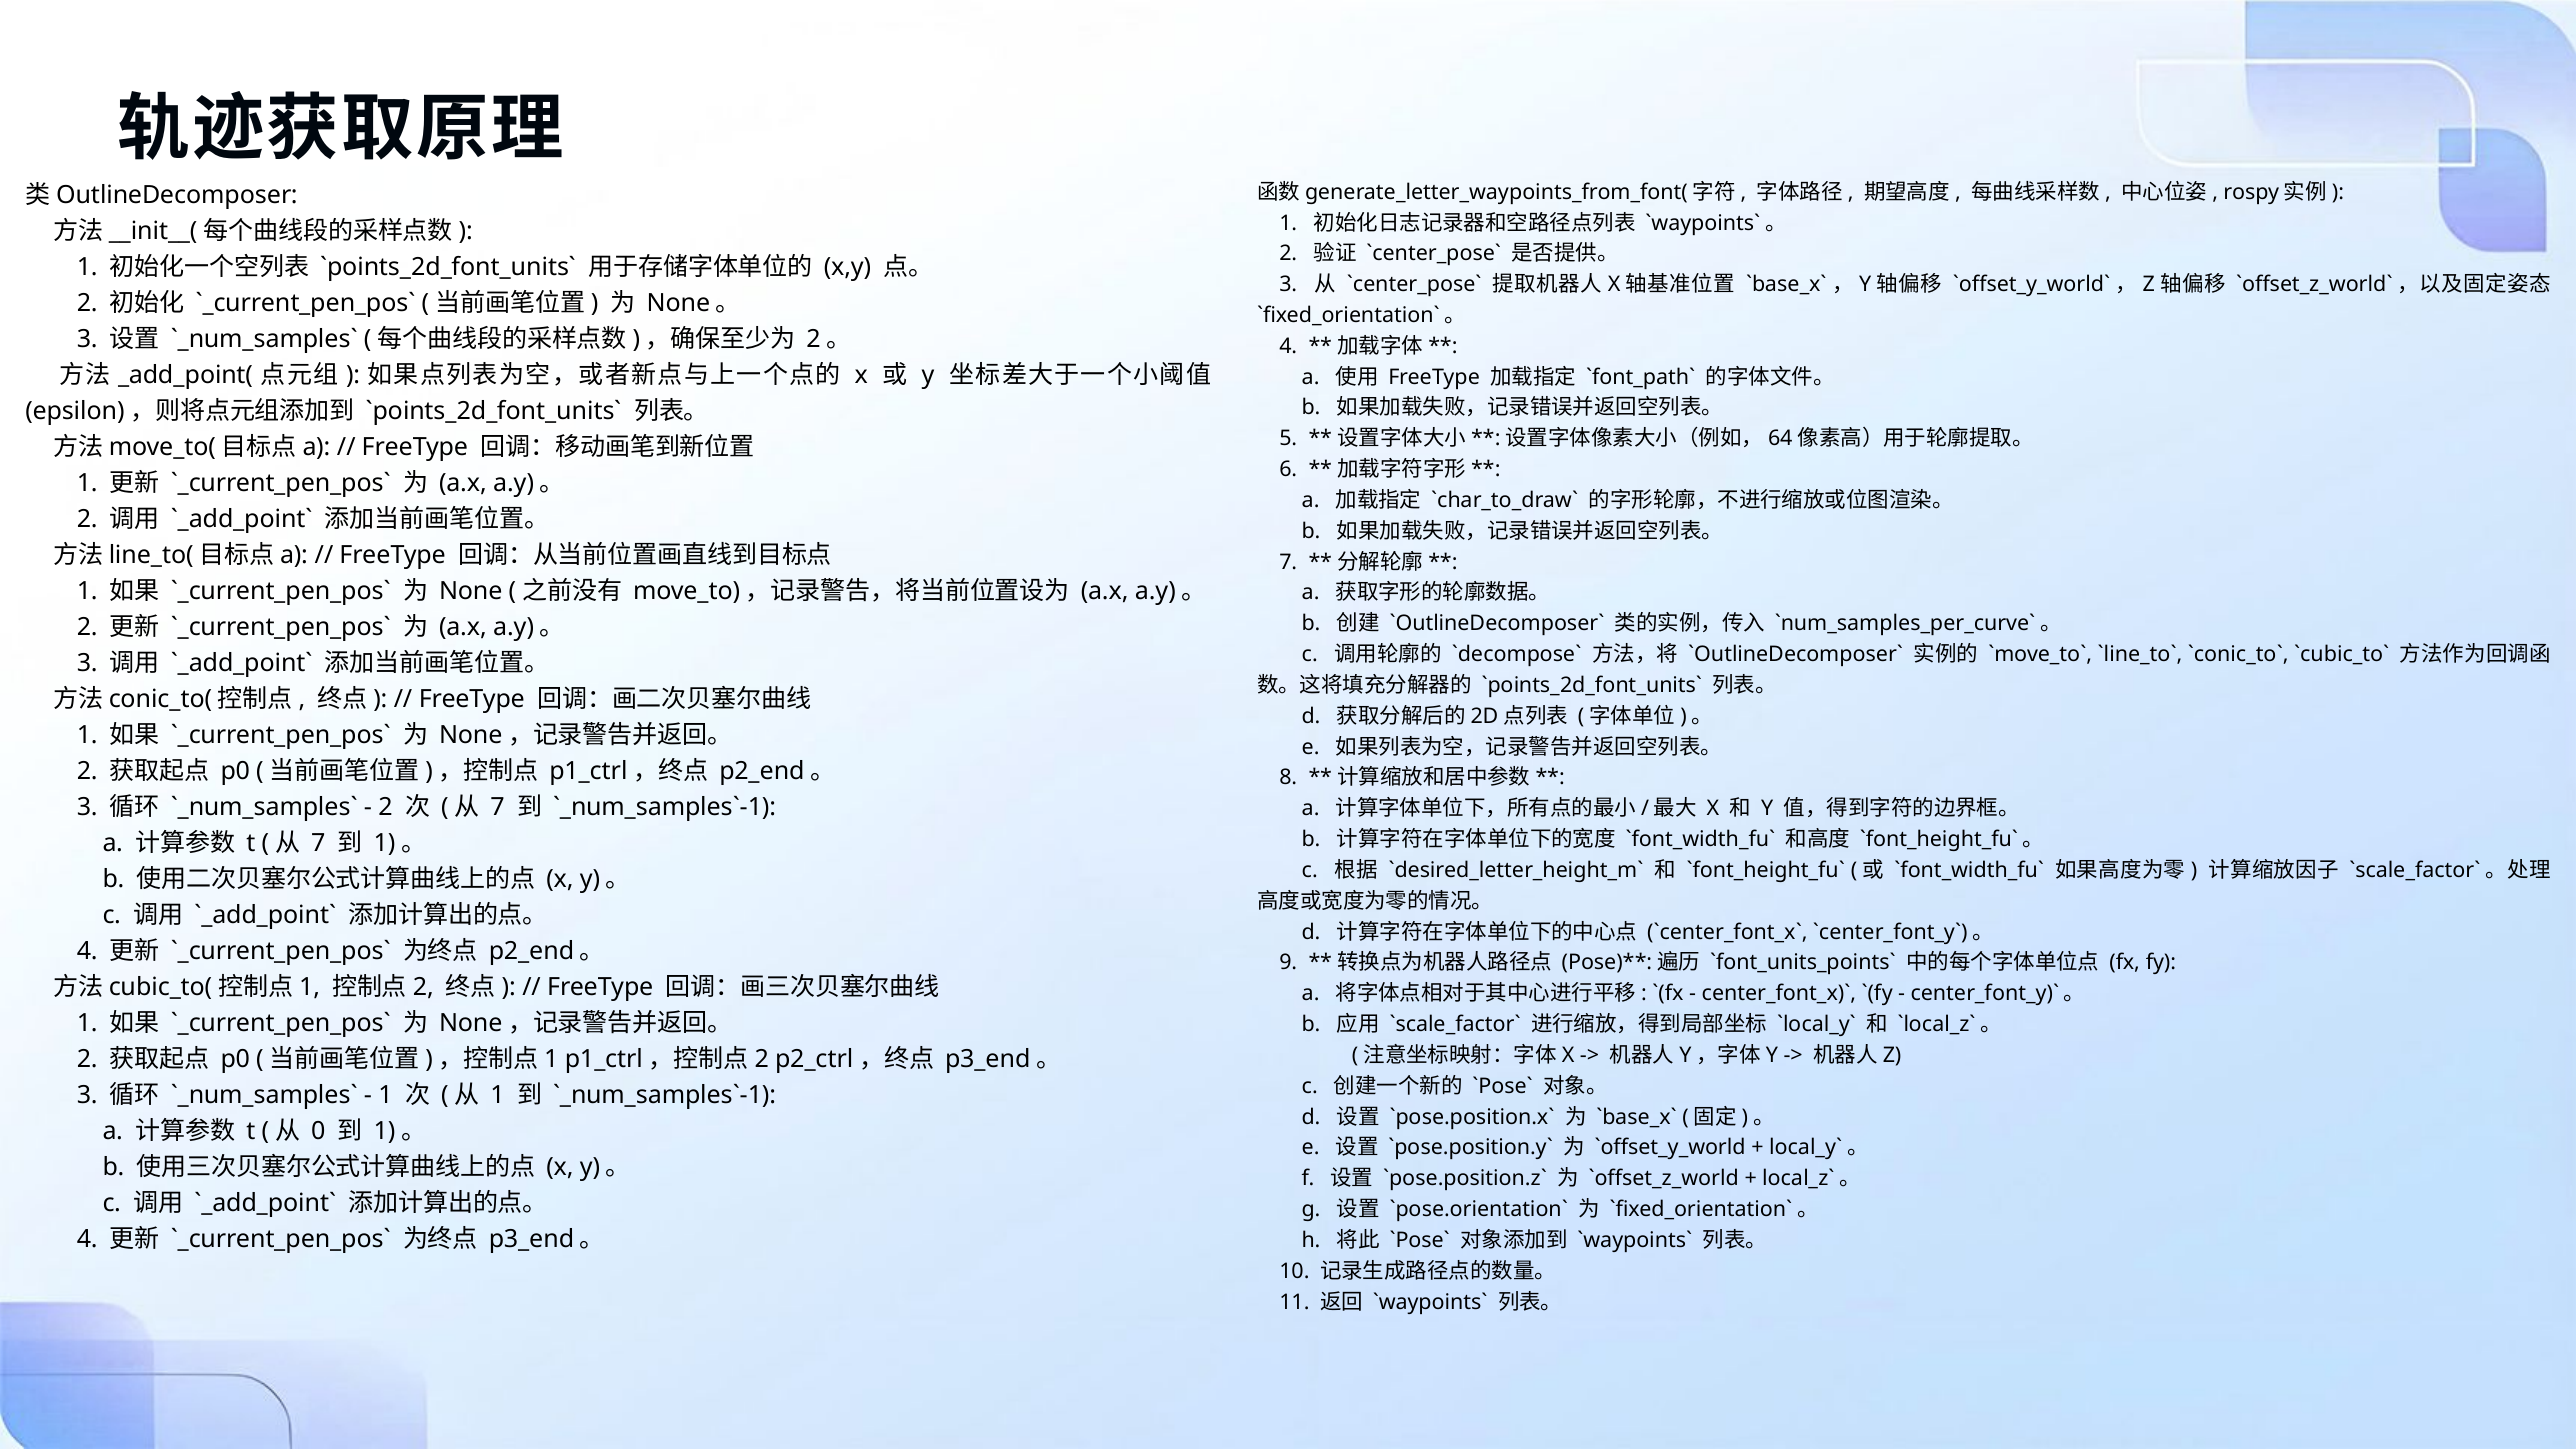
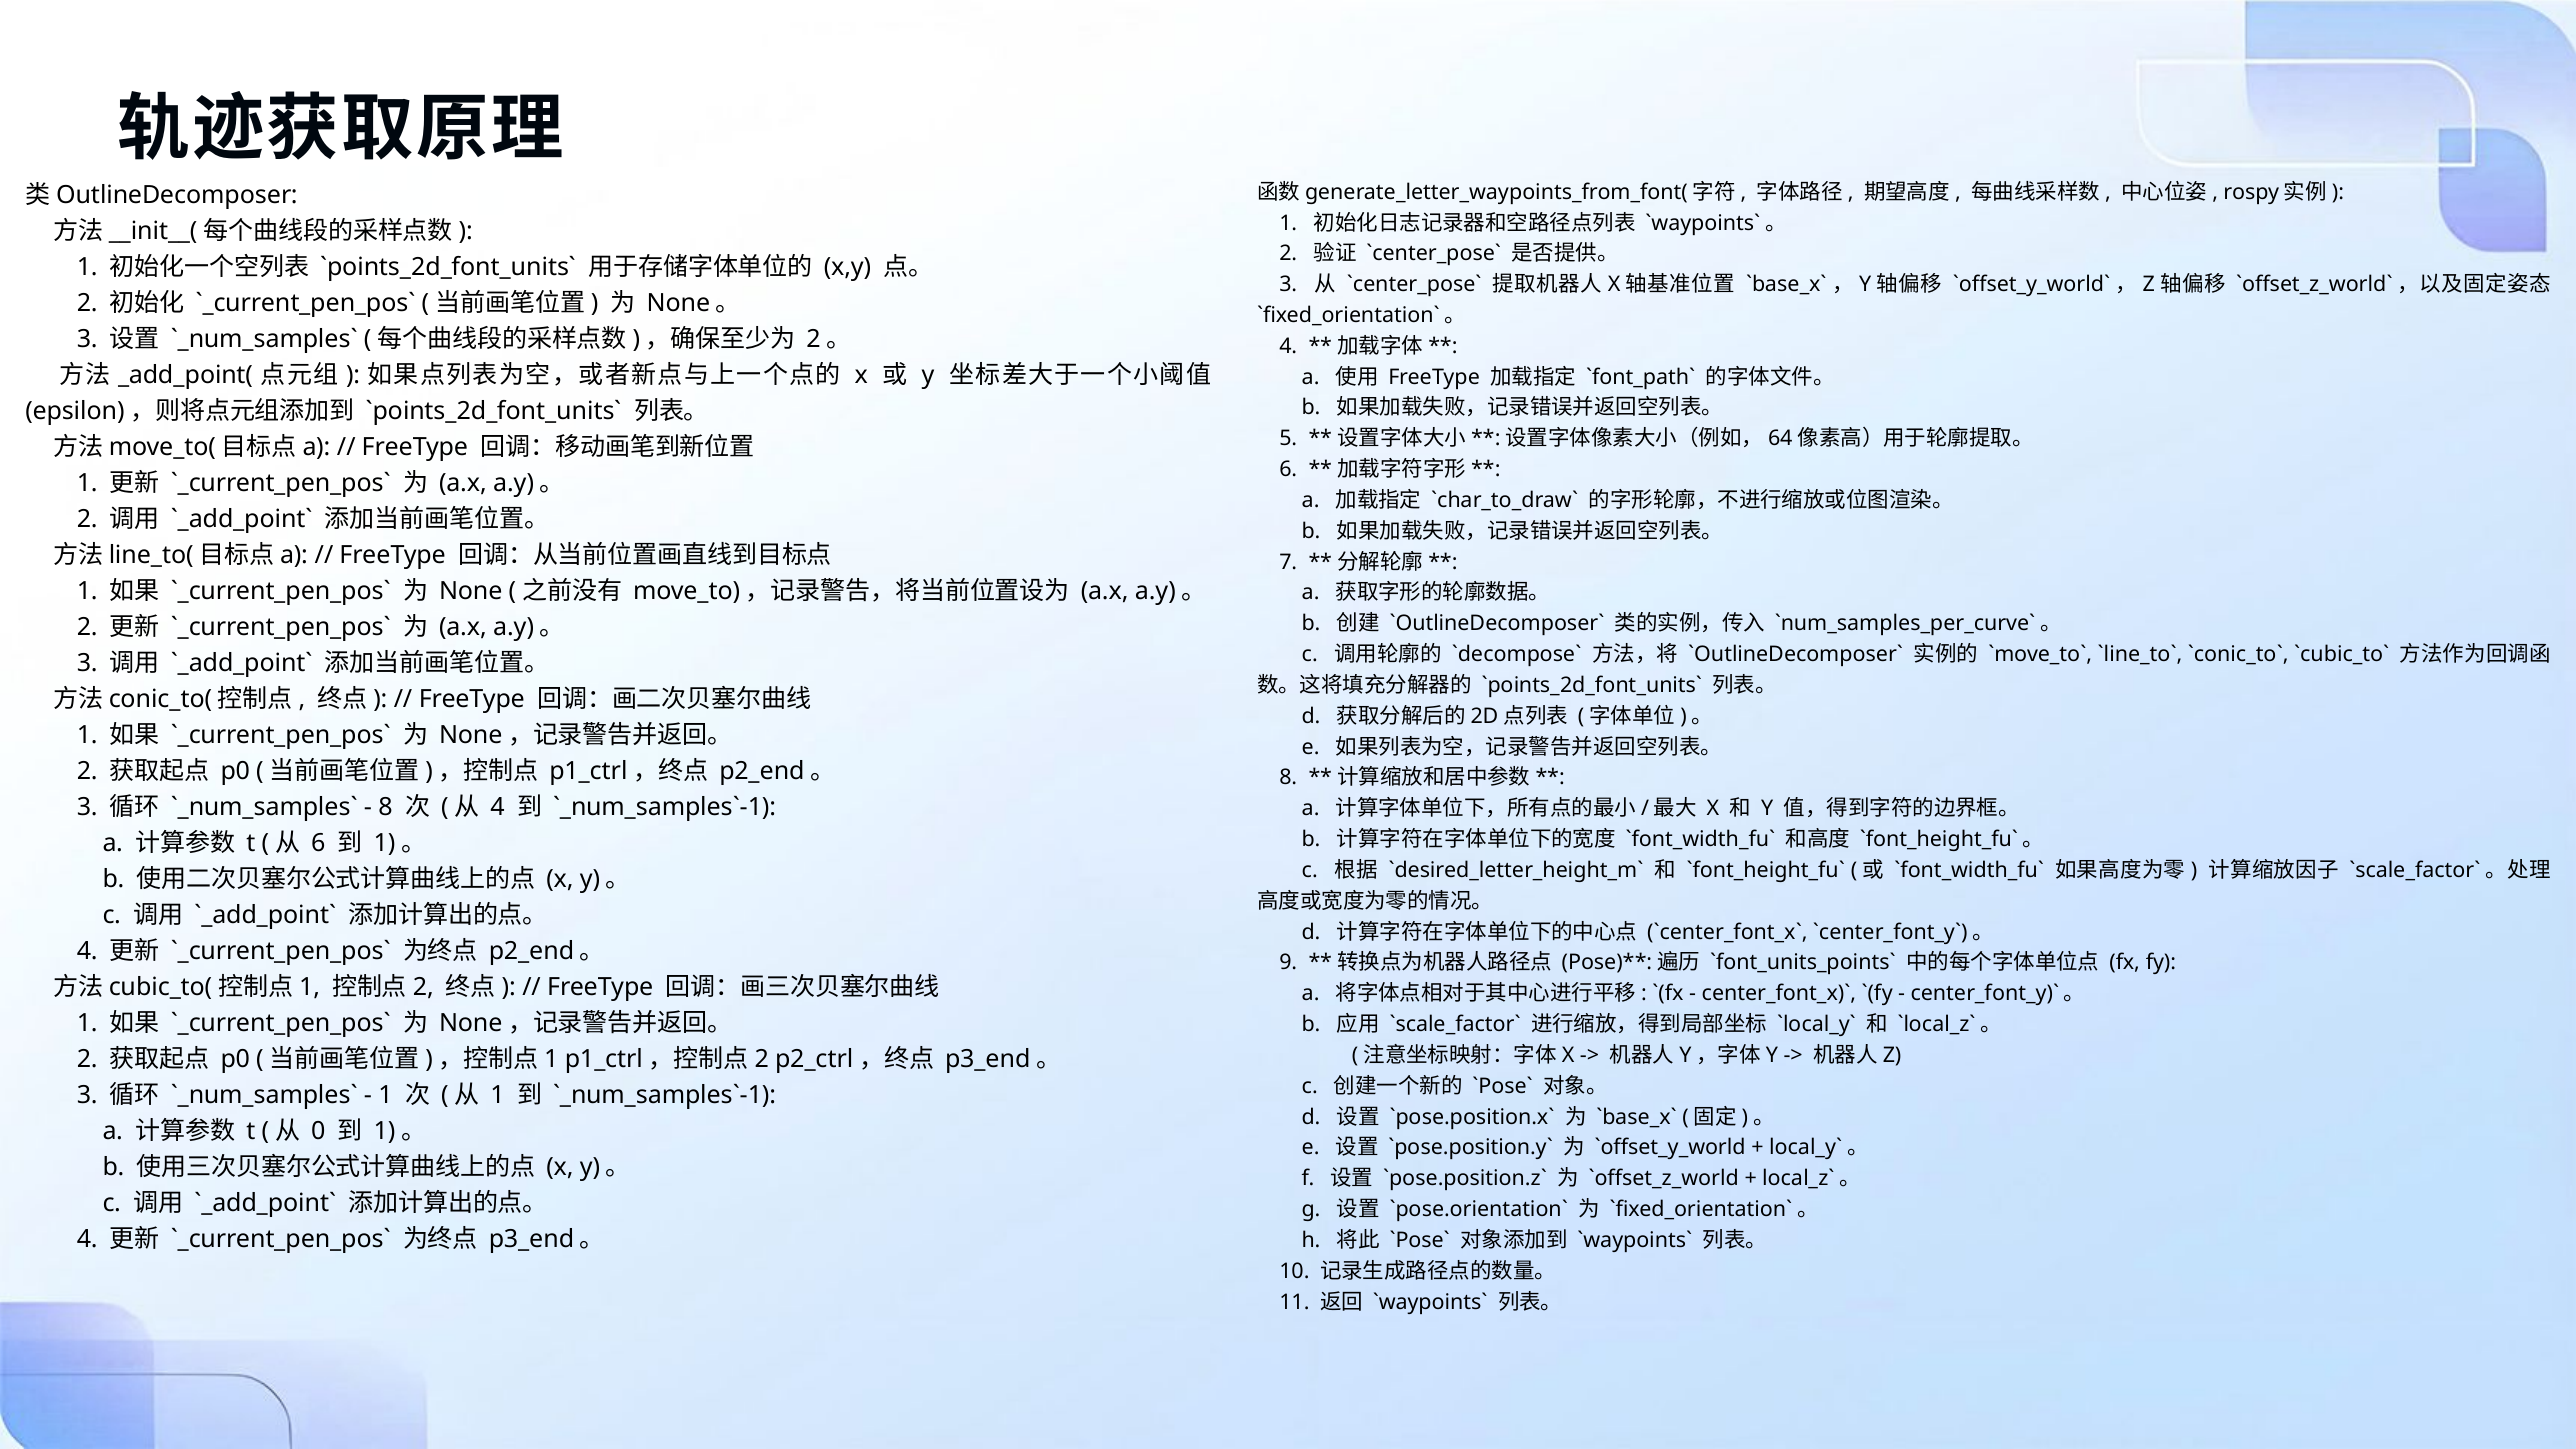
2: 2 -> 8 (386, 808)
7: 7 -> 4 (498, 808)
7: 7 -> 6 (318, 844)
